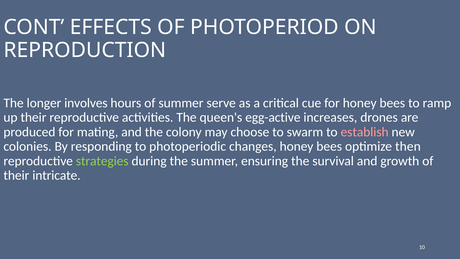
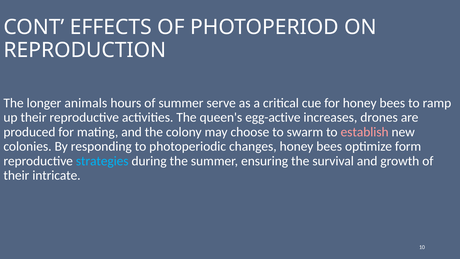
involves: involves -> animals (86, 103)
then: then -> form (408, 146)
strategies colour: light green -> light blue (102, 161)
